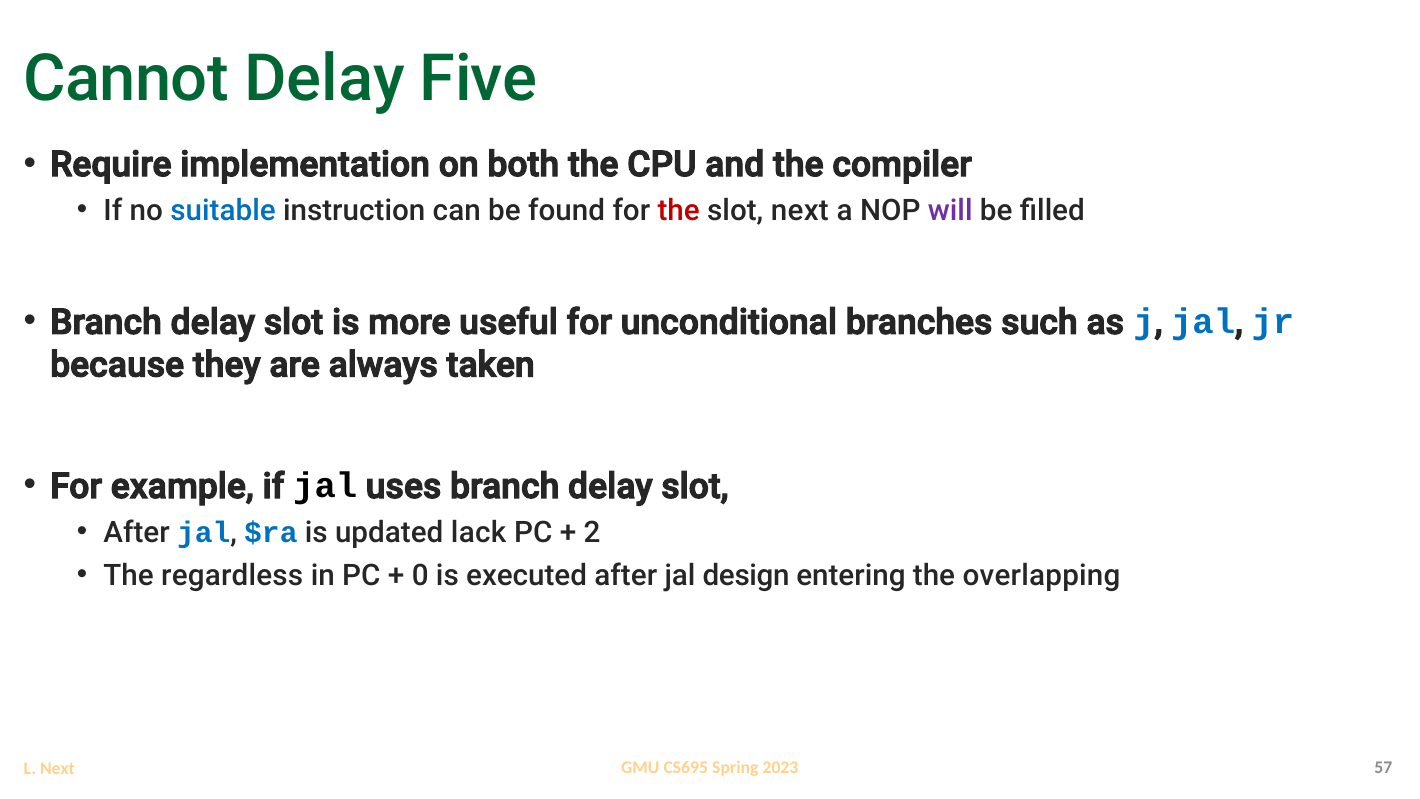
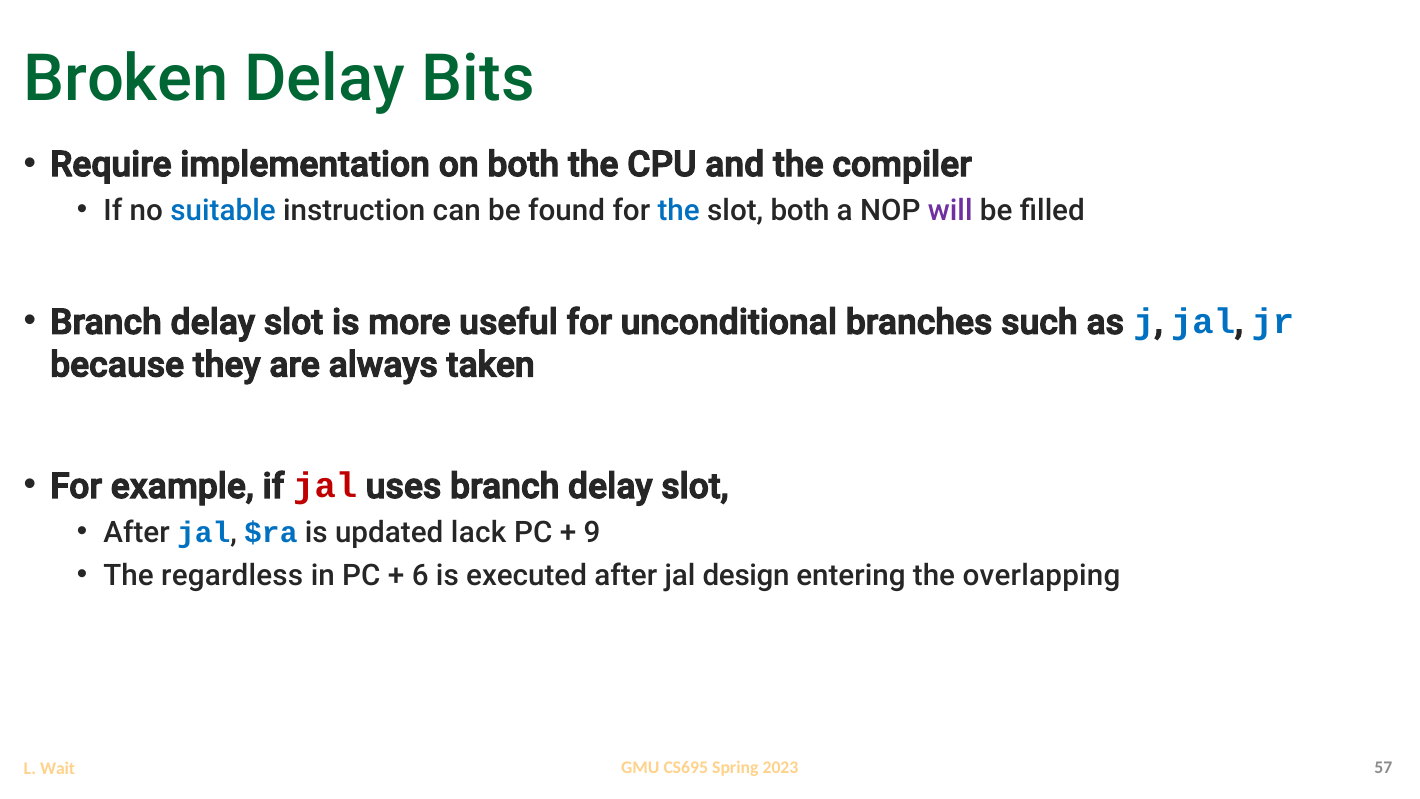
Cannot: Cannot -> Broken (126, 79)
Five: Five -> Bits (478, 79)
the colour: red -> blue (679, 210)
slot next: next -> both (800, 210)
jal colour: black -> red (325, 486)
2: 2 -> 9 (592, 532)
0: 0 -> 6 (420, 575)
L Next: Next -> Wait (58, 768)
